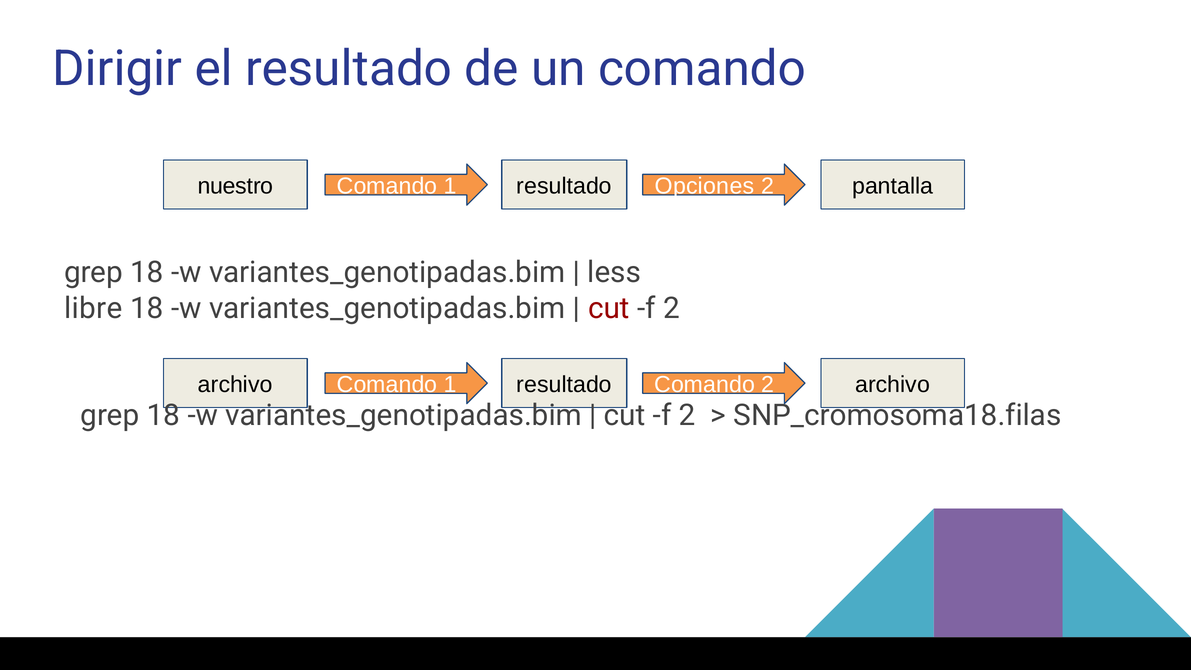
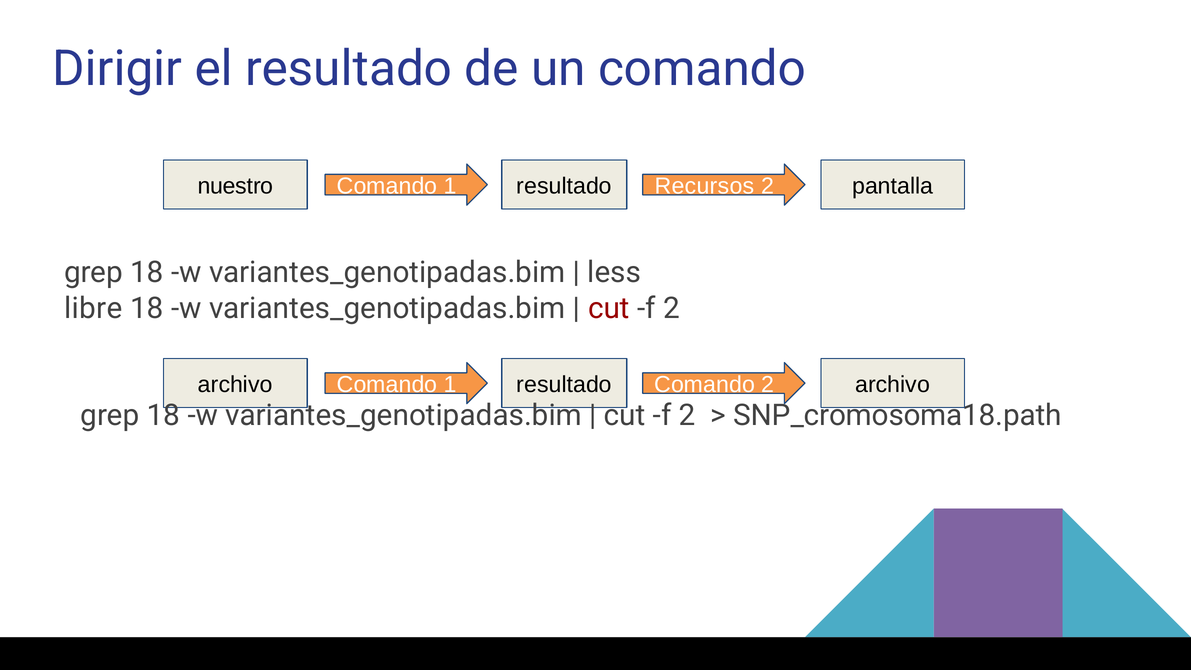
Opciones: Opciones -> Recursos (705, 186)
SNP_cromosoma18.filas: SNP_cromosoma18.filas -> SNP_cromosoma18.path (897, 416)
